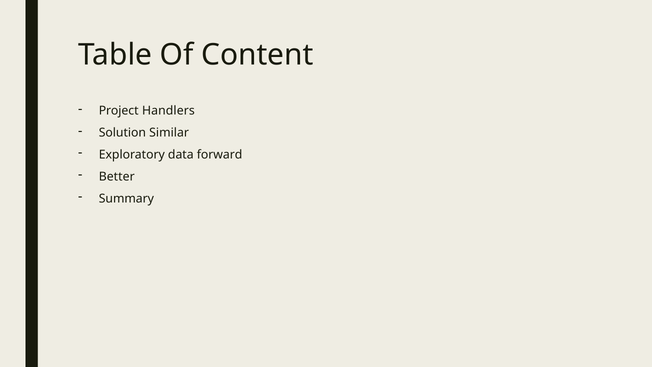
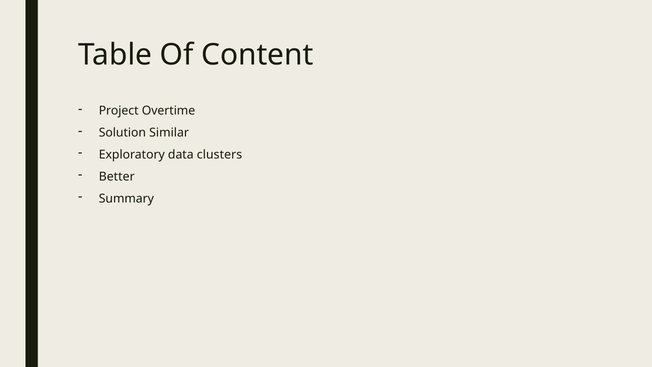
Handlers: Handlers -> Overtime (168, 111)
forward: forward -> clusters (219, 155)
